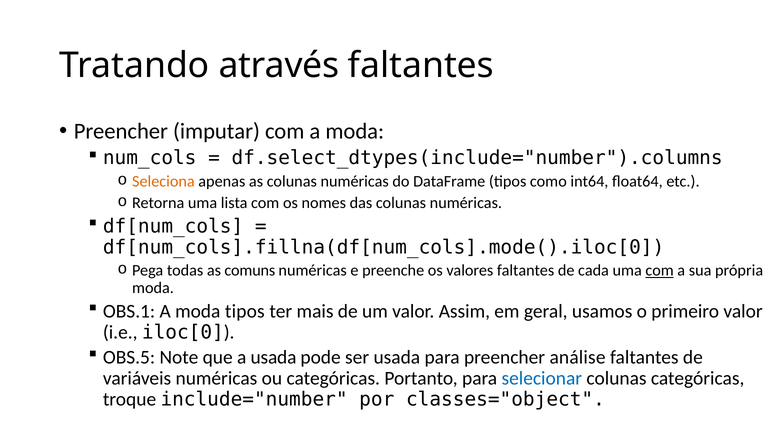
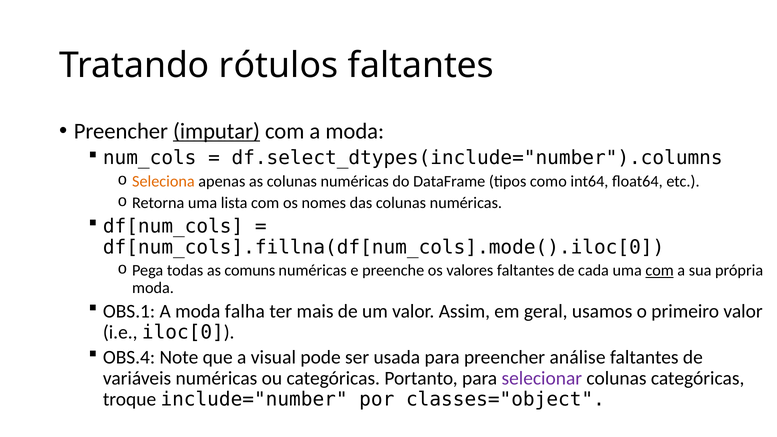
através: através -> rótulos (279, 65)
imputar underline: none -> present (217, 131)
moda tipos: tipos -> falha (245, 311)
OBS.5: OBS.5 -> OBS.4 (129, 357)
a usada: usada -> visual (273, 357)
selecionar colour: blue -> purple (542, 378)
